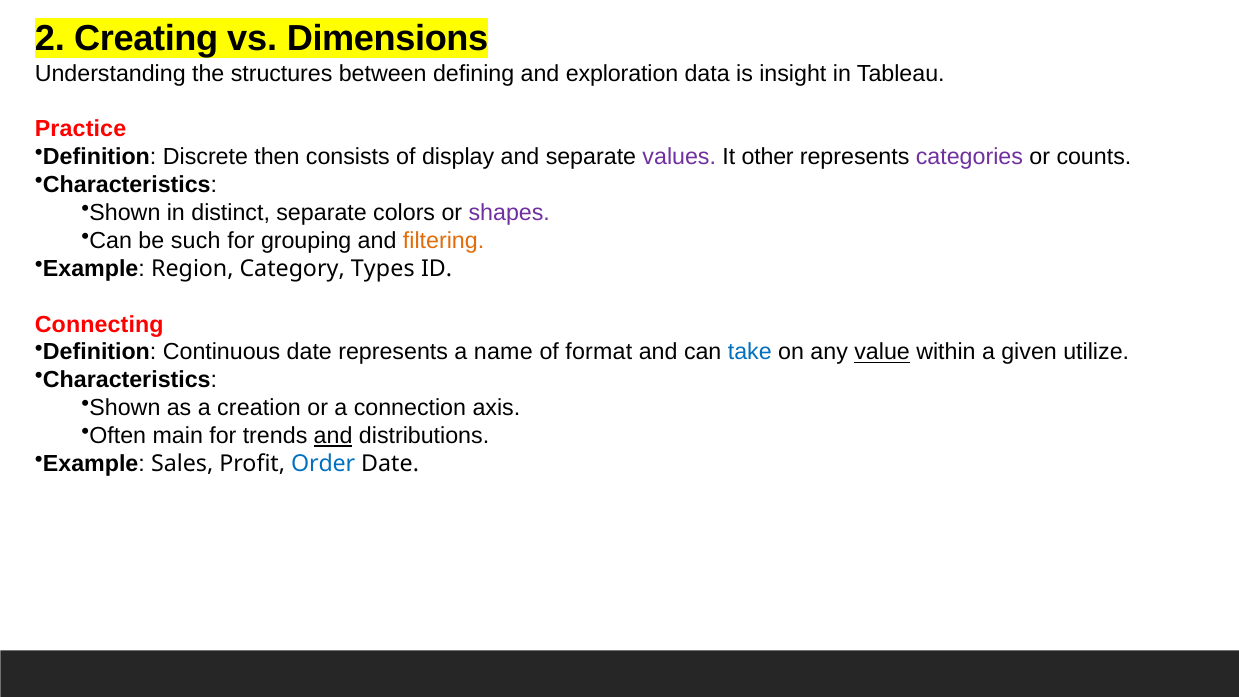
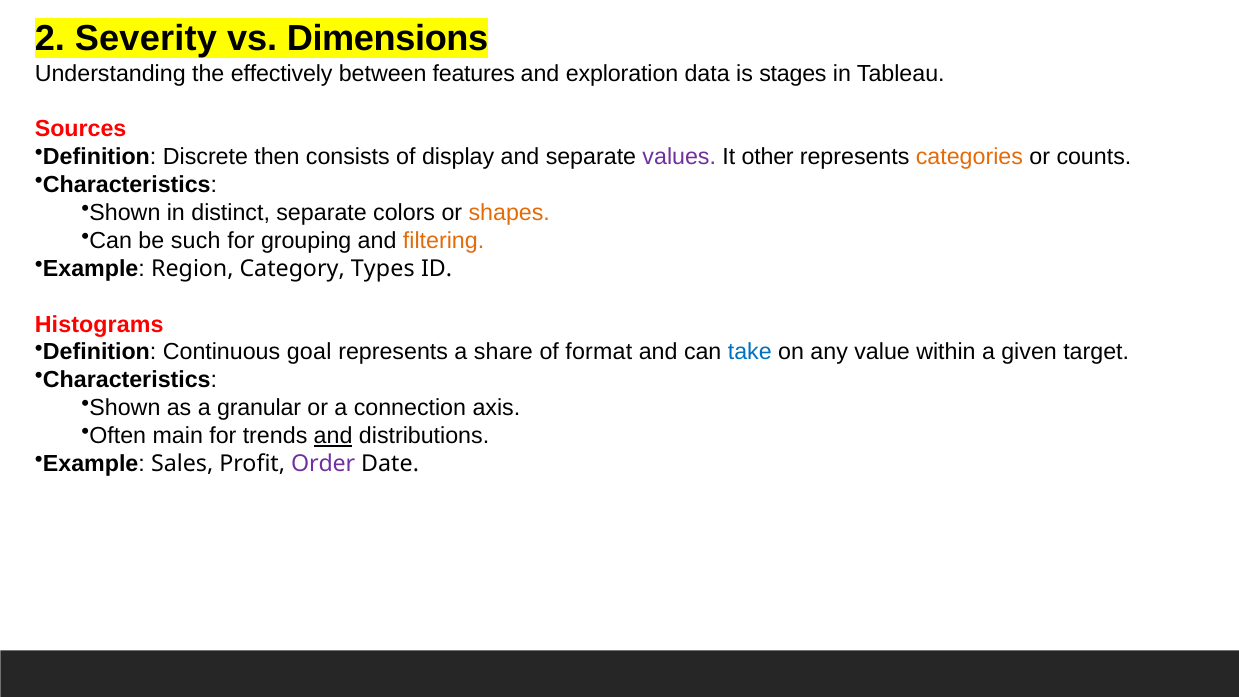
Creating: Creating -> Severity (146, 39)
structures: structures -> effectively (282, 73)
defining: defining -> features (474, 73)
insight: insight -> stages (793, 73)
Practice: Practice -> Sources (81, 129)
categories colour: purple -> orange (969, 157)
shapes colour: purple -> orange (509, 213)
Connecting: Connecting -> Histograms (99, 324)
Continuous date: date -> goal (309, 352)
name: name -> share (503, 352)
value underline: present -> none (882, 352)
utilize: utilize -> target (1096, 352)
creation: creation -> granular (259, 408)
Order colour: blue -> purple (323, 464)
